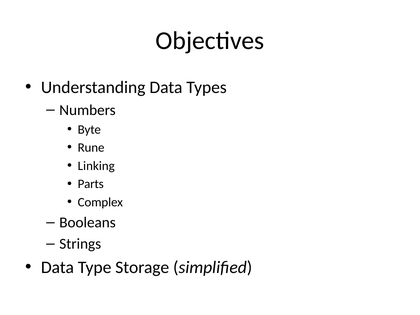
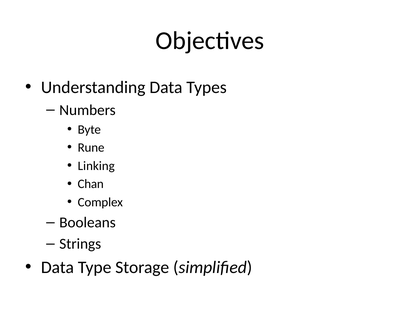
Parts: Parts -> Chan (91, 184)
